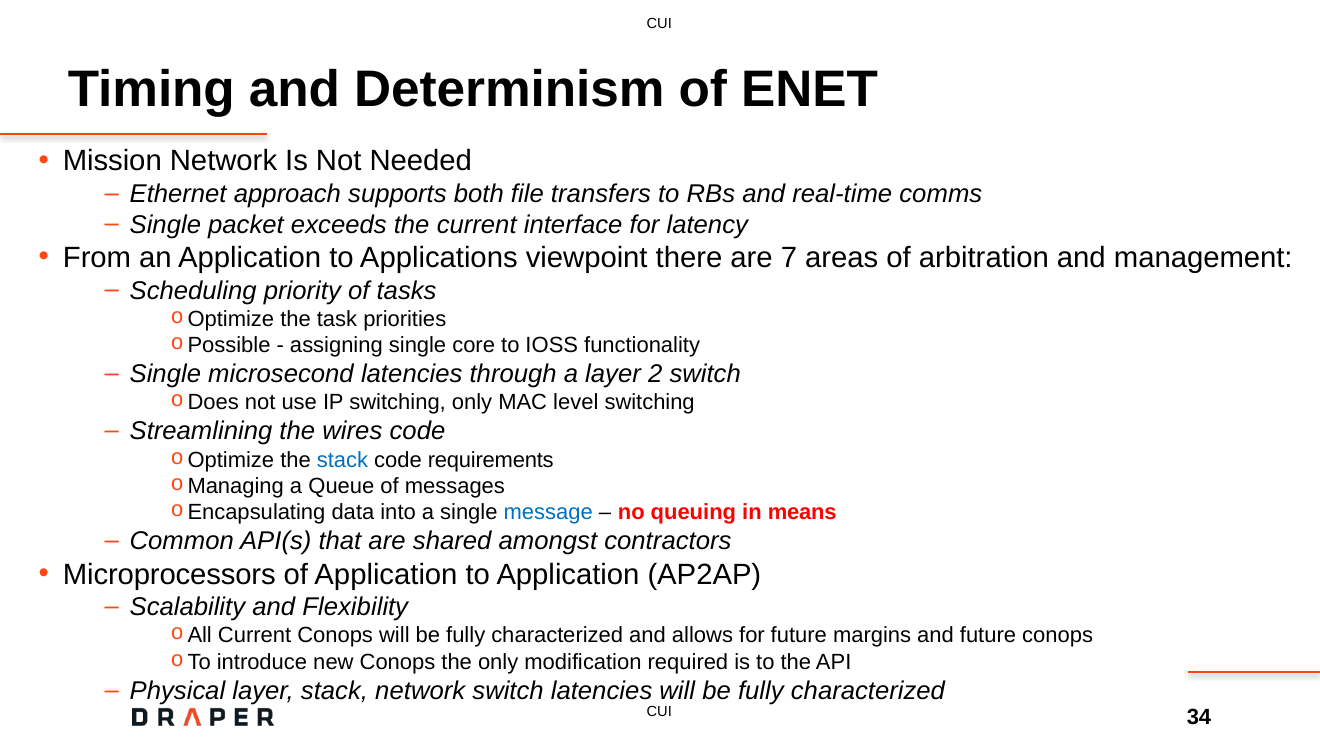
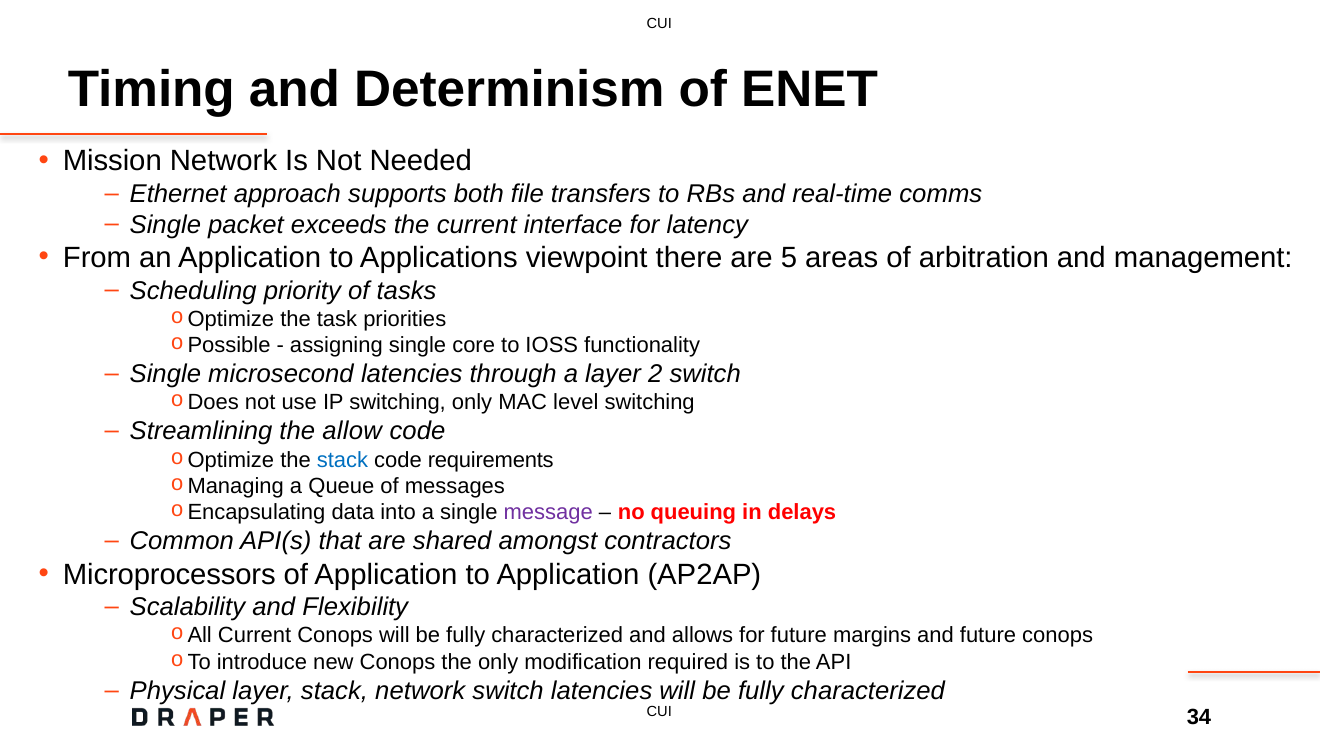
7: 7 -> 5 (789, 258)
wires: wires -> allow (352, 432)
message colour: blue -> purple (548, 513)
means: means -> delays (802, 513)
